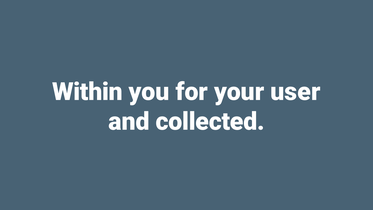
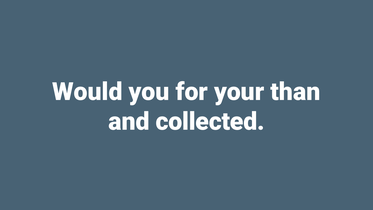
Within: Within -> Would (87, 92)
user: user -> than (295, 92)
